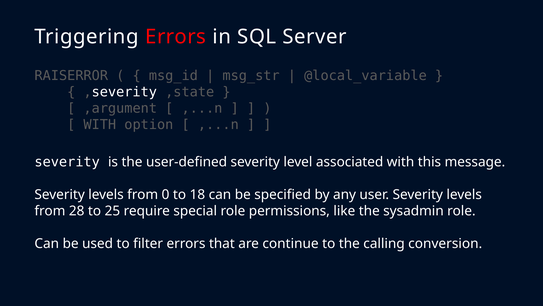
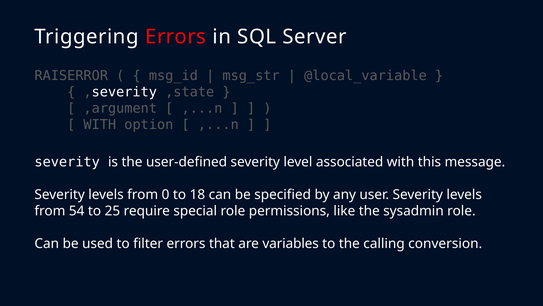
28: 28 -> 54 (77, 211)
continue: continue -> variables (291, 243)
